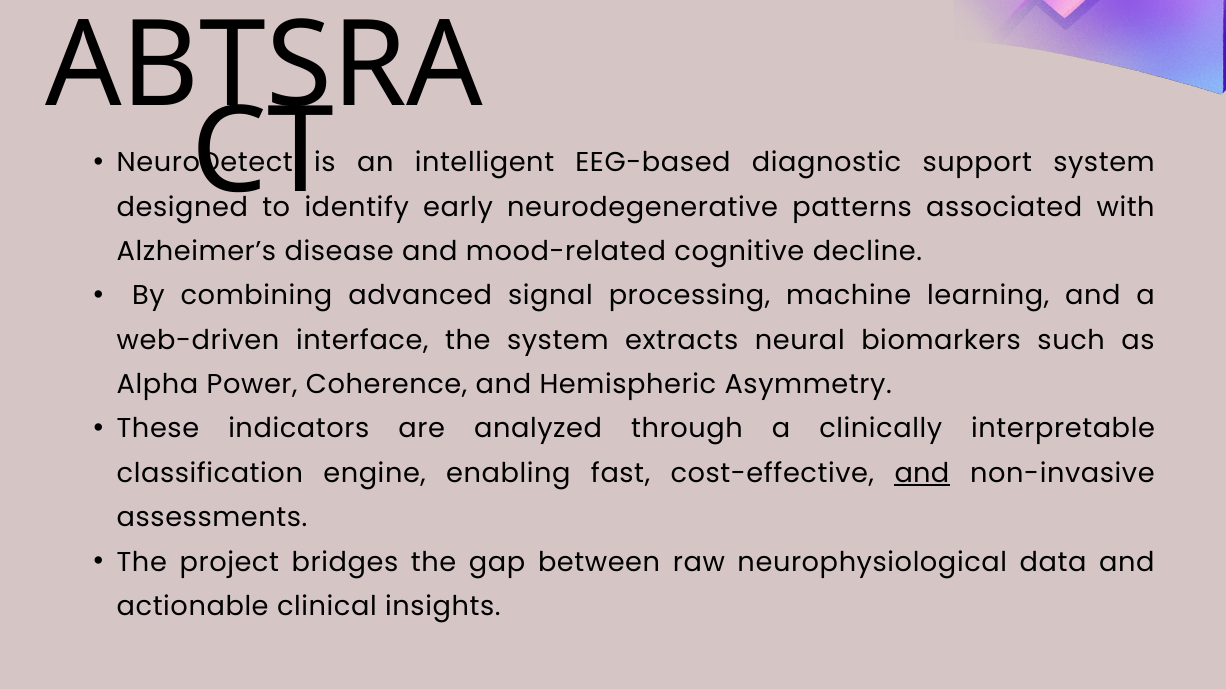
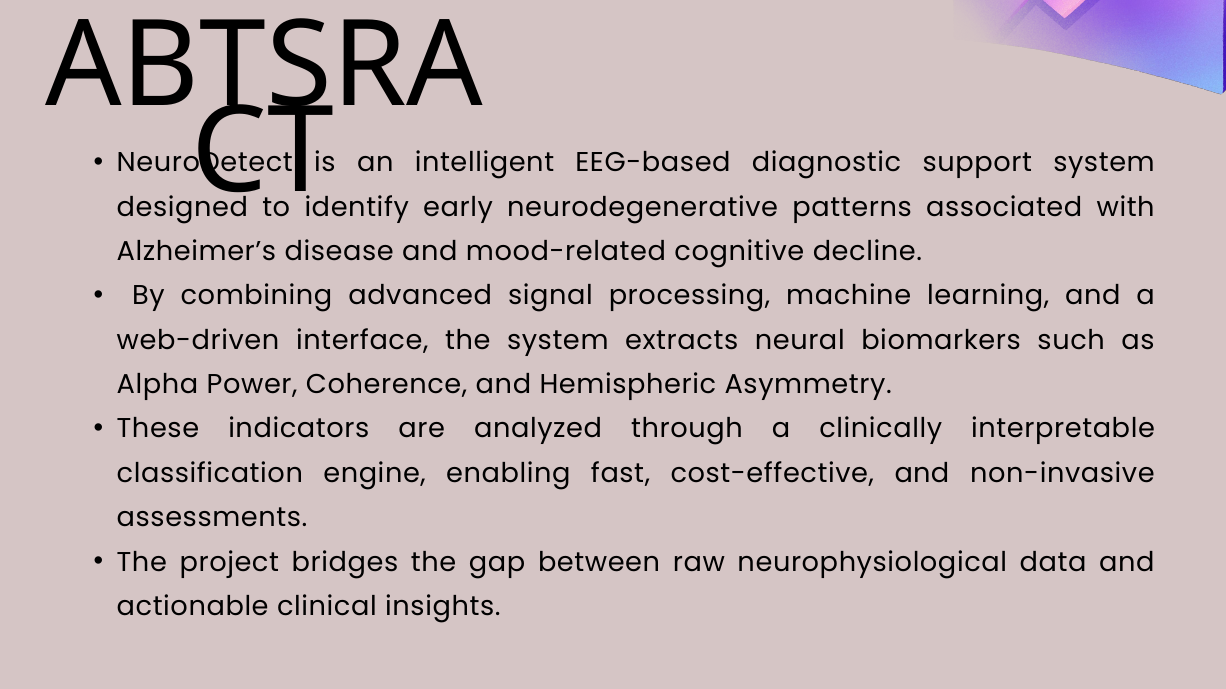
and underline: present -> none (922, 474)
